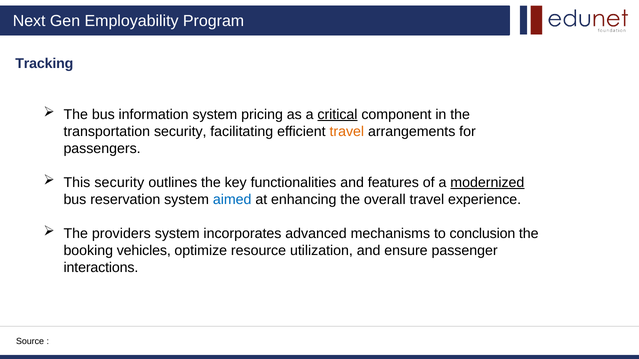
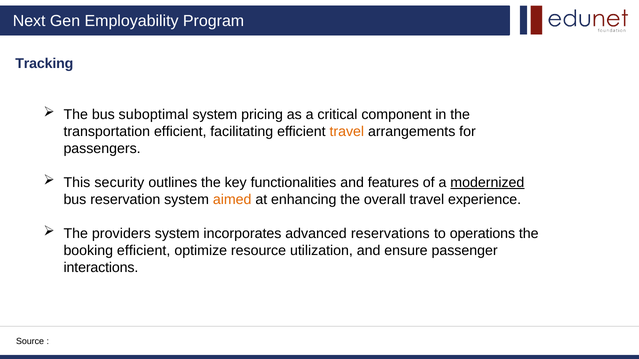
information: information -> suboptimal (154, 115)
critical underline: present -> none (337, 115)
transportation security: security -> efficient (180, 132)
aimed colour: blue -> orange (232, 200)
mechanisms: mechanisms -> reservations (390, 234)
conclusion: conclusion -> operations (482, 234)
booking vehicles: vehicles -> efficient (144, 251)
